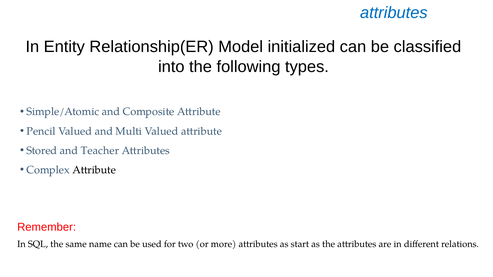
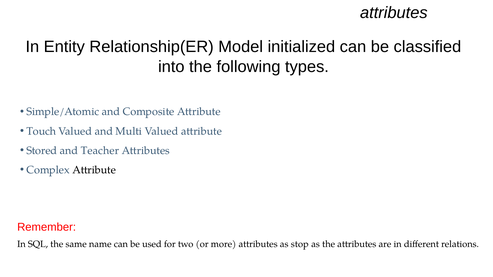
attributes colour: blue -> black (394, 13)
Pencil: Pencil -> Touch (41, 131)
start: start -> stop (300, 244)
